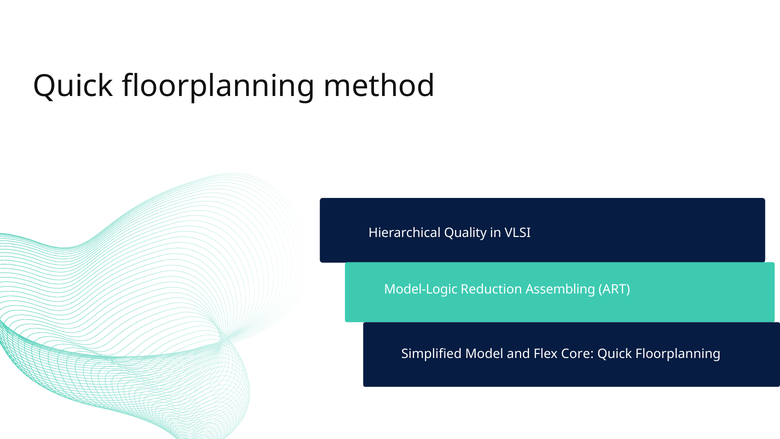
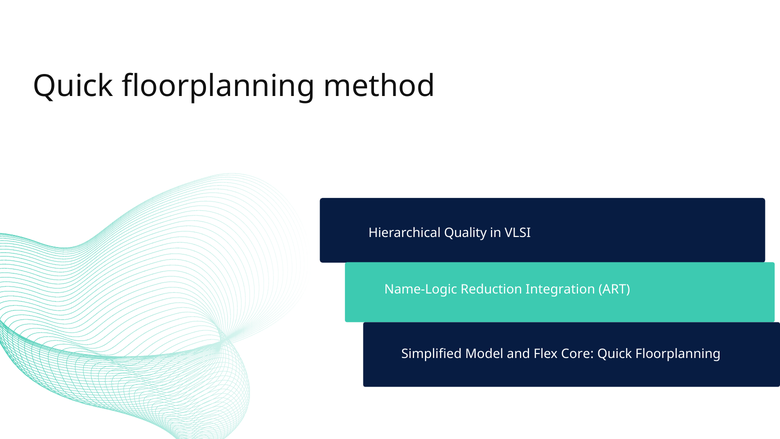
Model-Logic: Model-Logic -> Name-Logic (421, 289)
Assembling: Assembling -> Integration (560, 289)
